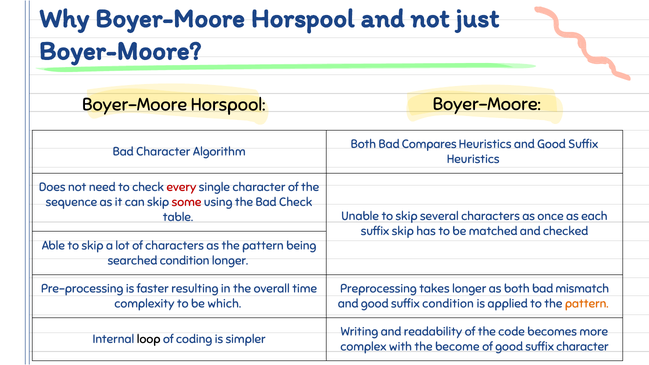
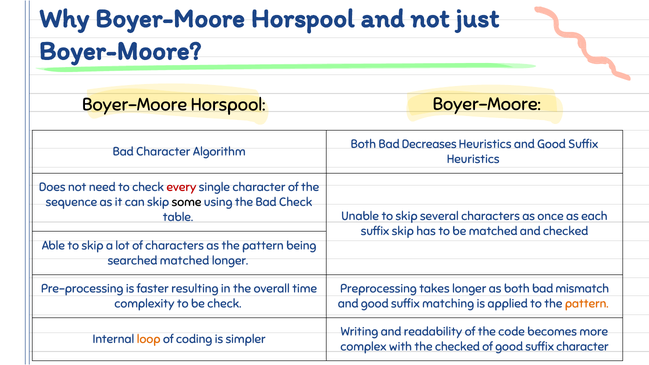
Compares: Compares -> Decreases (429, 144)
some colour: red -> black (187, 202)
searched condition: condition -> matched (184, 261)
be which: which -> check (224, 304)
suffix condition: condition -> matching (448, 304)
loop colour: black -> orange (149, 339)
the become: become -> checked (457, 347)
